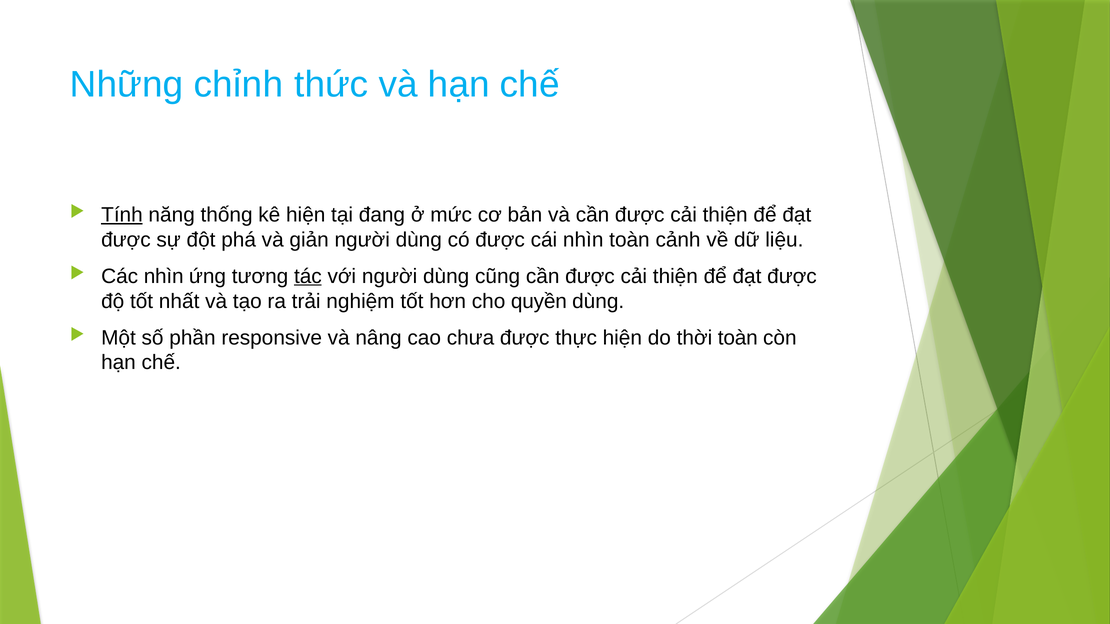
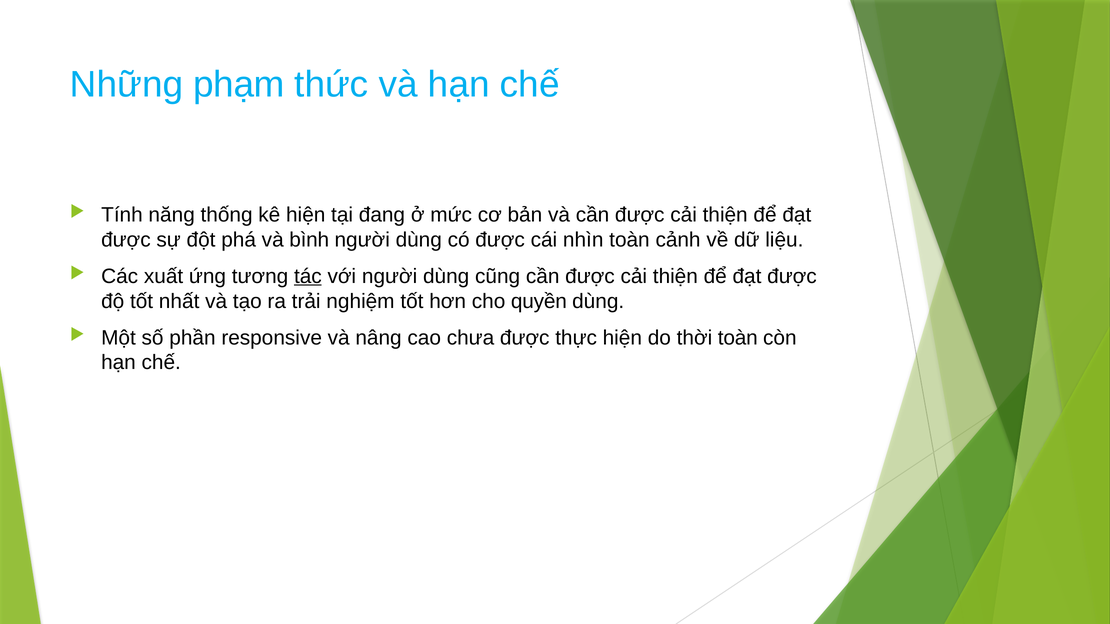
chỉnh: chỉnh -> phạm (239, 84)
Tính underline: present -> none (122, 215)
giản: giản -> bình (309, 240)
Các nhìn: nhìn -> xuất (164, 276)
